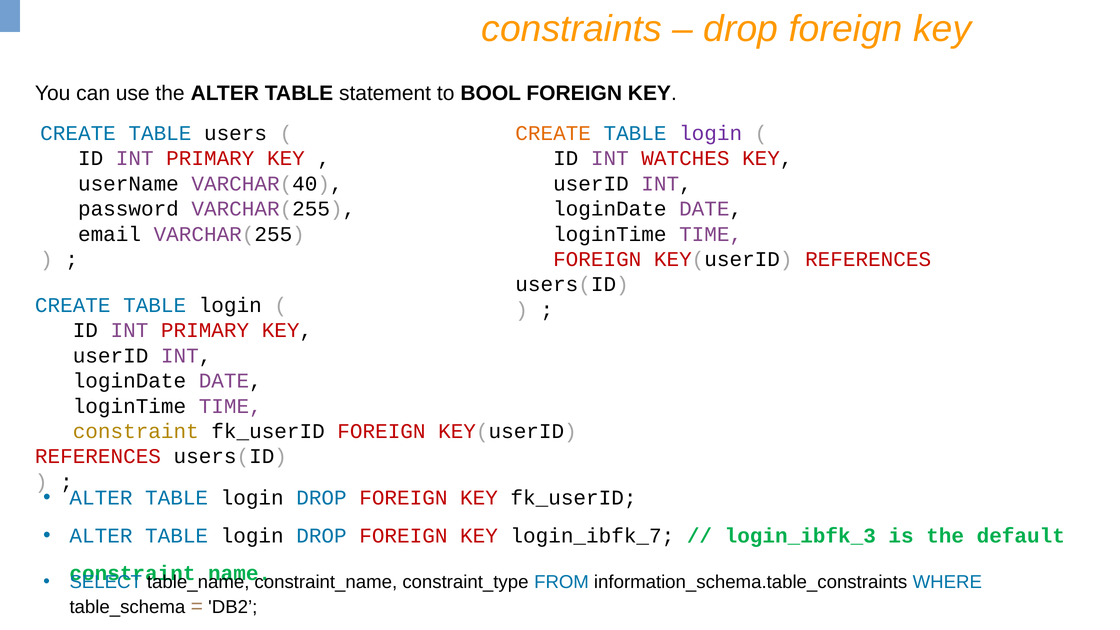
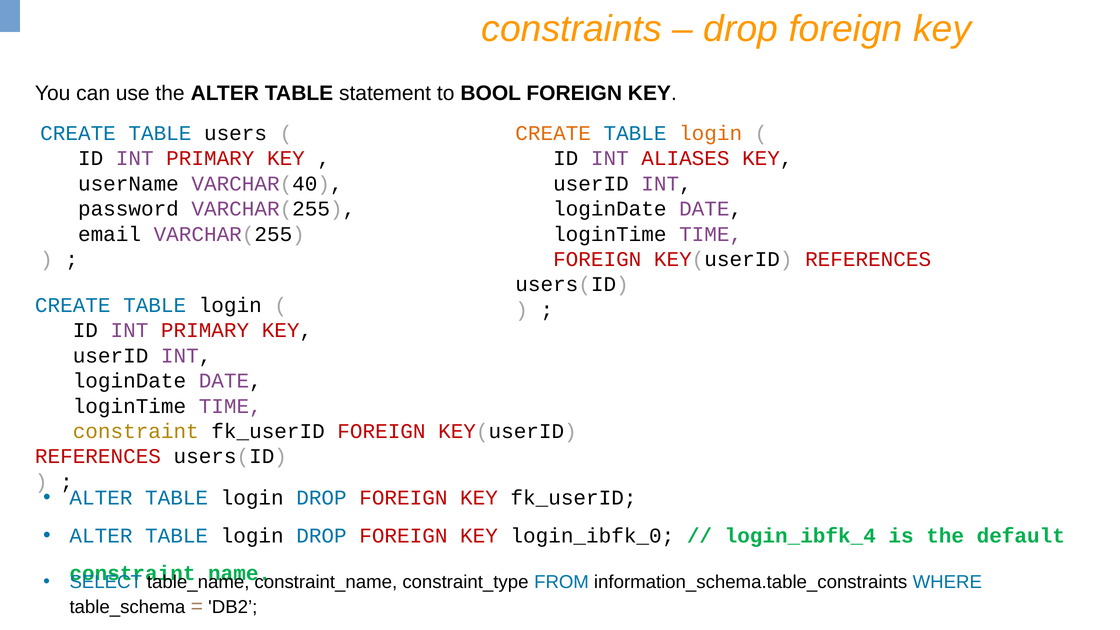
login colour: purple -> orange (711, 133)
WATCHES: WATCHES -> ALIASES (685, 159)
login_ibfk_7: login_ibfk_7 -> login_ibfk_0 (592, 536)
login_ibfk_3: login_ibfk_3 -> login_ibfk_4 (800, 536)
